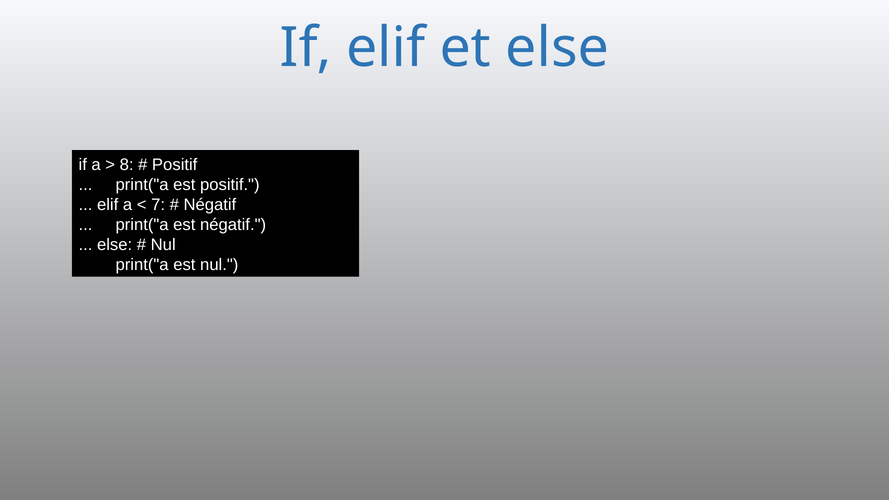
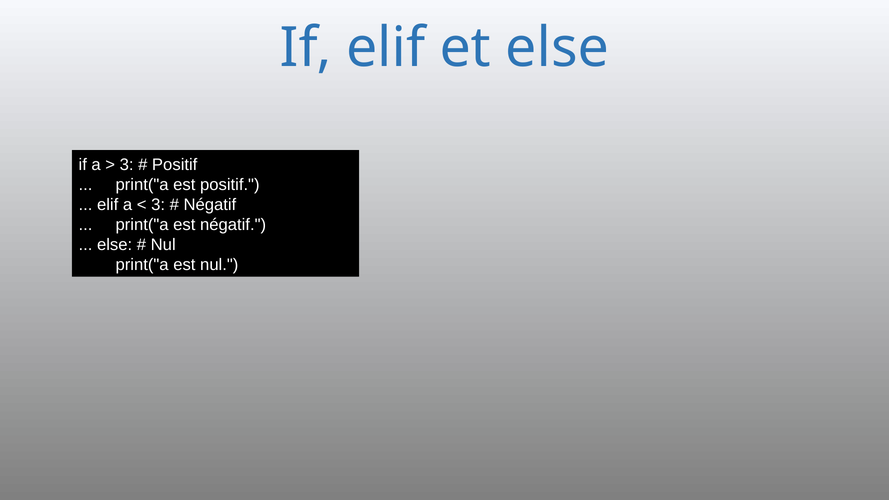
8: 8 -> 3 (127, 165)
7: 7 -> 3 (158, 205)
